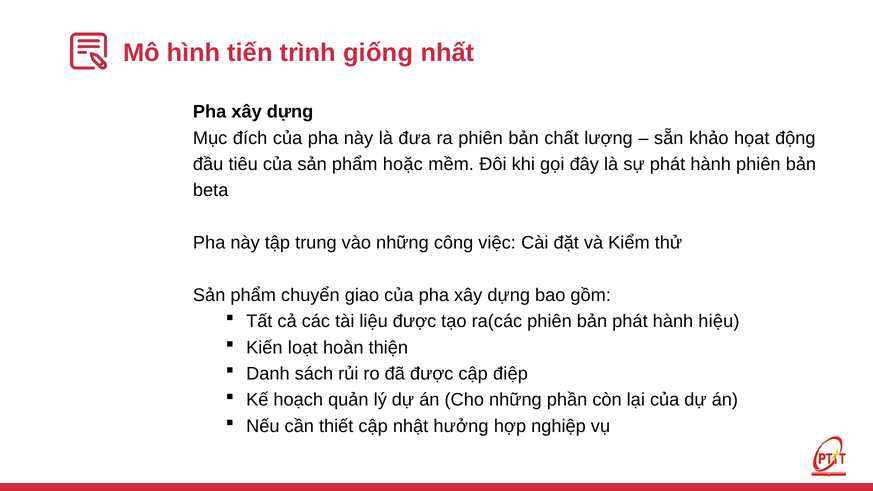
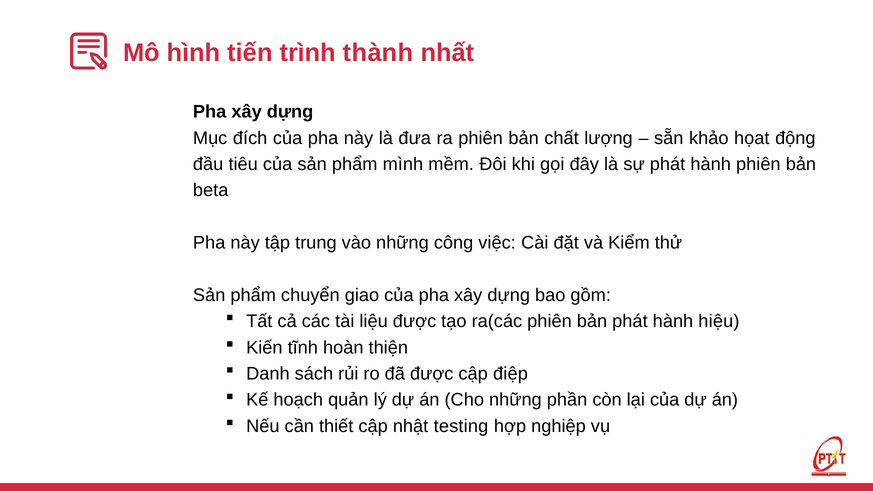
giống: giống -> thành (378, 53)
hoặc: hoặc -> mình (403, 164)
loạt: loạt -> tĩnh (303, 348)
hưởng: hưởng -> testing (461, 426)
